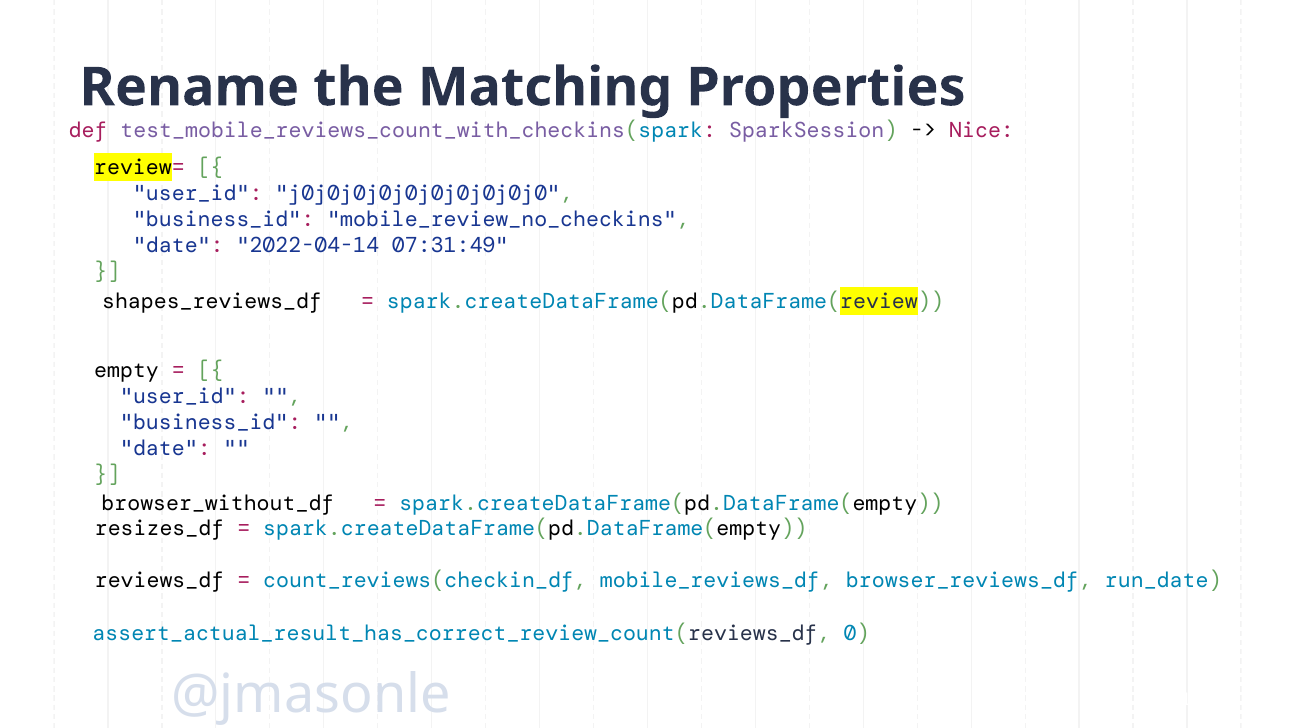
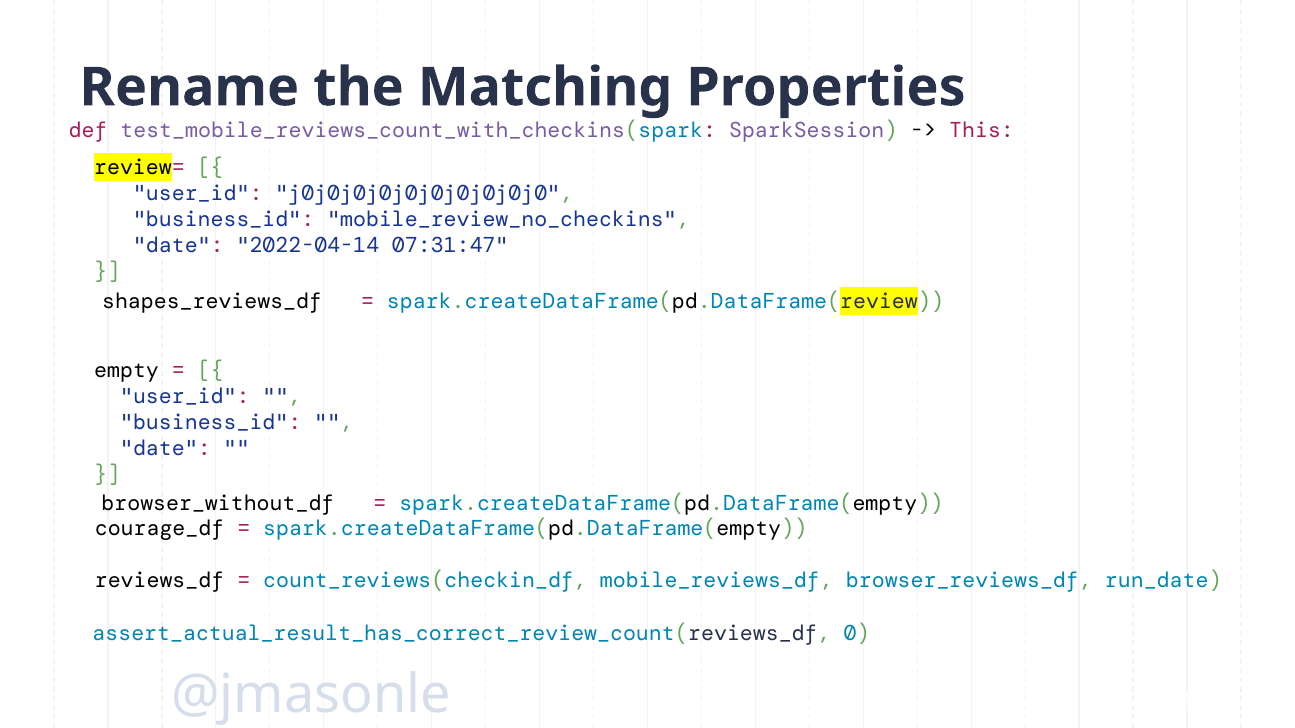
Nice: Nice -> This (982, 130)
07:31:49: 07:31:49 -> 07:31:47 (450, 245)
resizes_df: resizes_df -> courage_df (160, 529)
